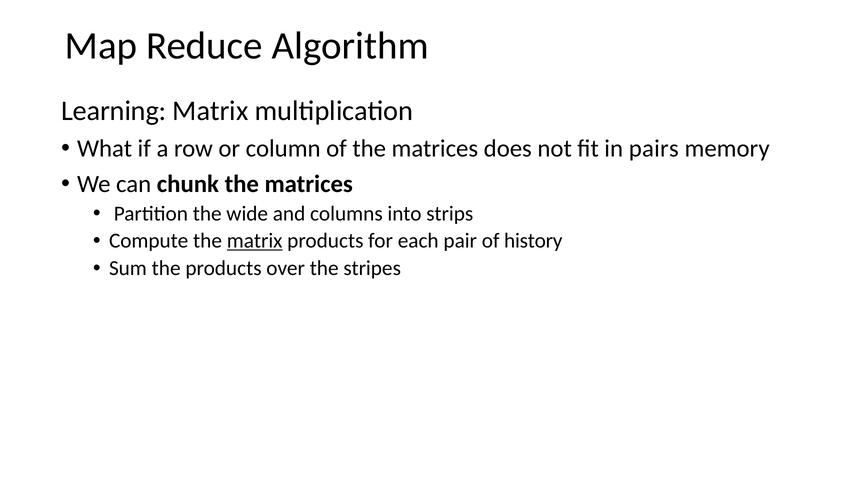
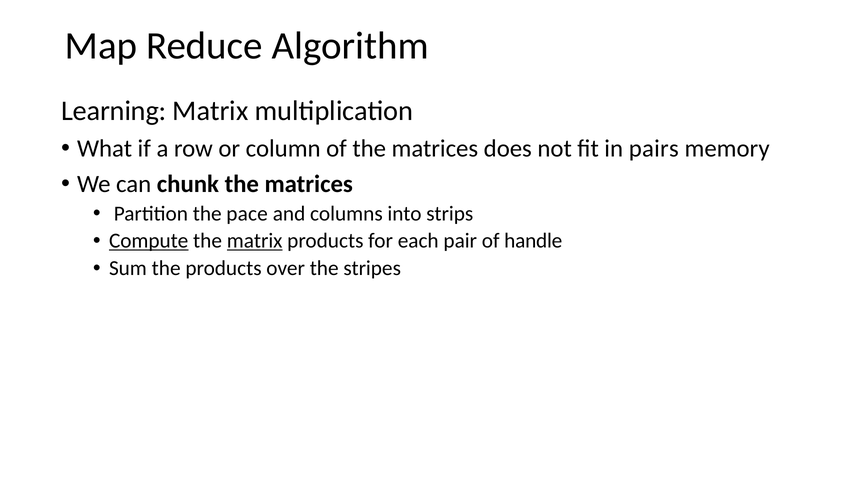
wide: wide -> pace (247, 213)
Compute underline: none -> present (149, 241)
history: history -> handle (533, 241)
